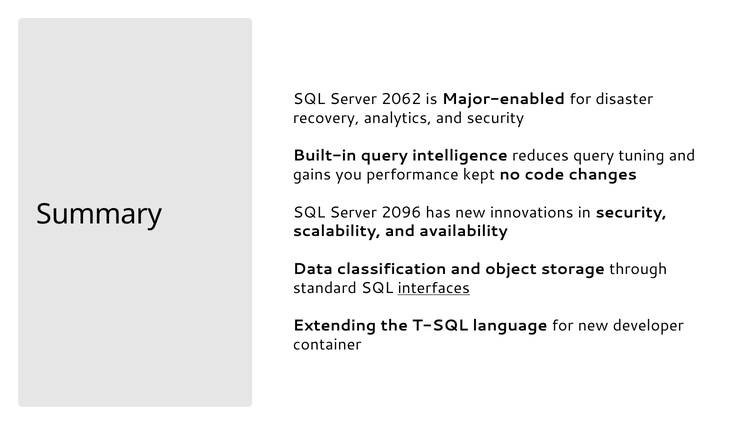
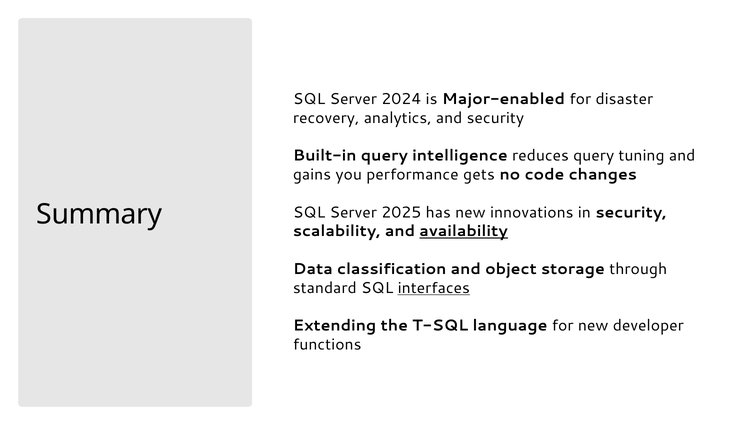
2062: 2062 -> 2024 (401, 99)
kept: kept -> gets (479, 175)
2096: 2096 -> 2025 (401, 213)
availability underline: none -> present (464, 231)
container: container -> functions (327, 345)
